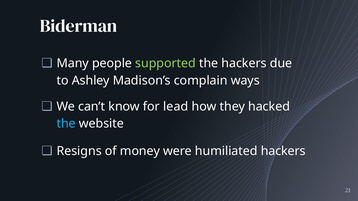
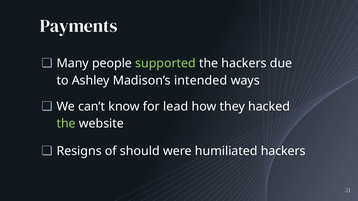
Biderman: Biderman -> Payments (79, 26)
complain: complain -> intended (201, 81)
the colour: light blue -> light green (66, 124)
money: money -> should (140, 151)
